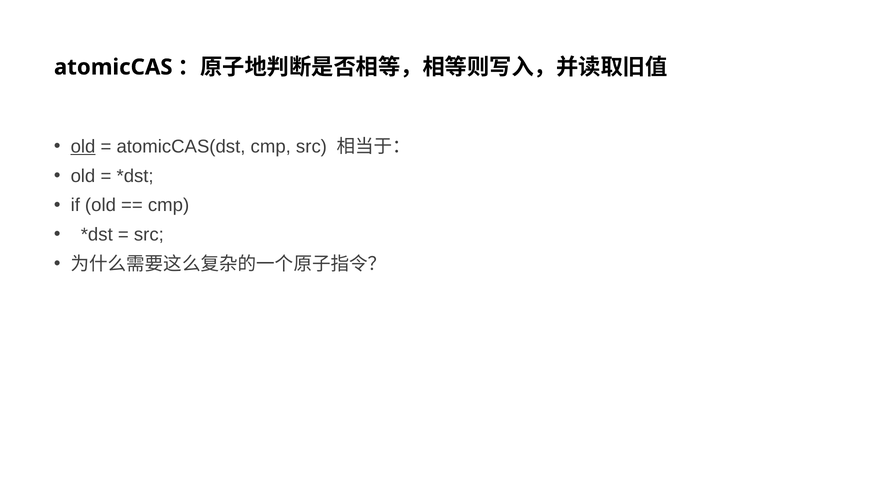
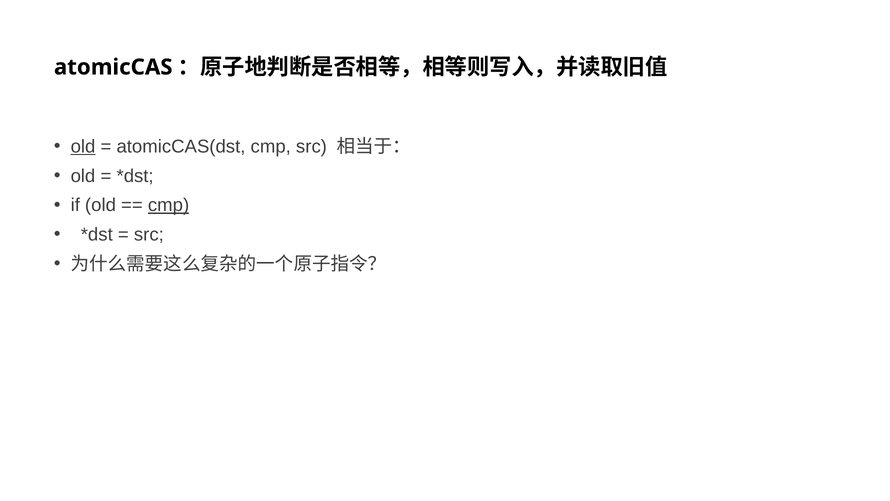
cmp underline: none -> present (169, 205)
